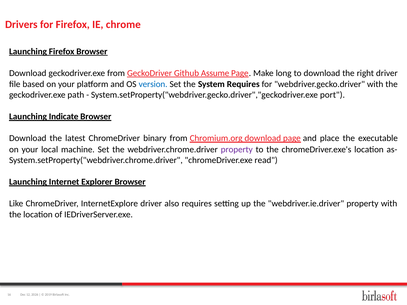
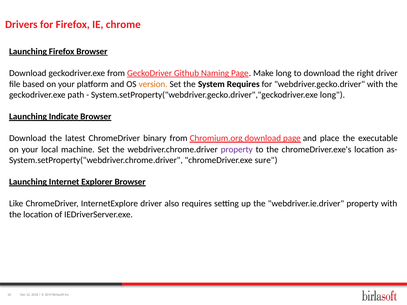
Assume: Assume -> Naming (215, 73)
version colour: blue -> orange (153, 84)
System.setProperty("webdriver.gecko.driver","geckodriver.exe port: port -> long (332, 95)
read: read -> sure (266, 160)
